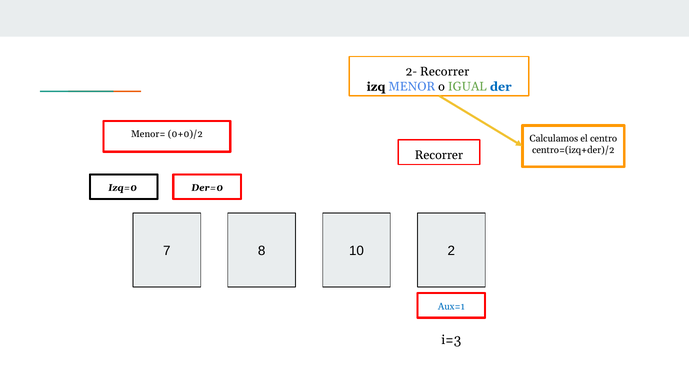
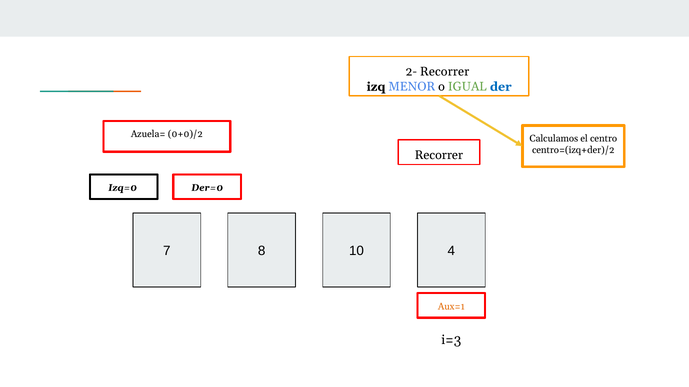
Menor=: Menor= -> Azuela= (148, 134)
2: 2 -> 4 (451, 251)
Aux=1 colour: blue -> orange (451, 307)
